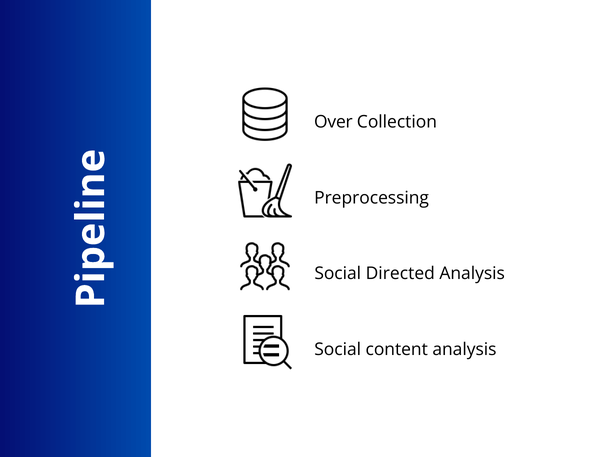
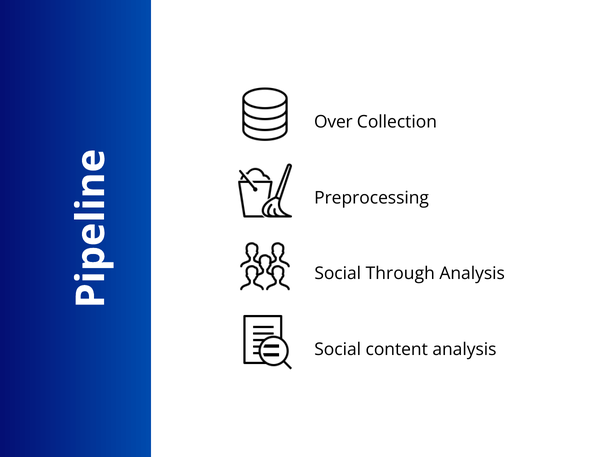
Directed: Directed -> Through (400, 274)
